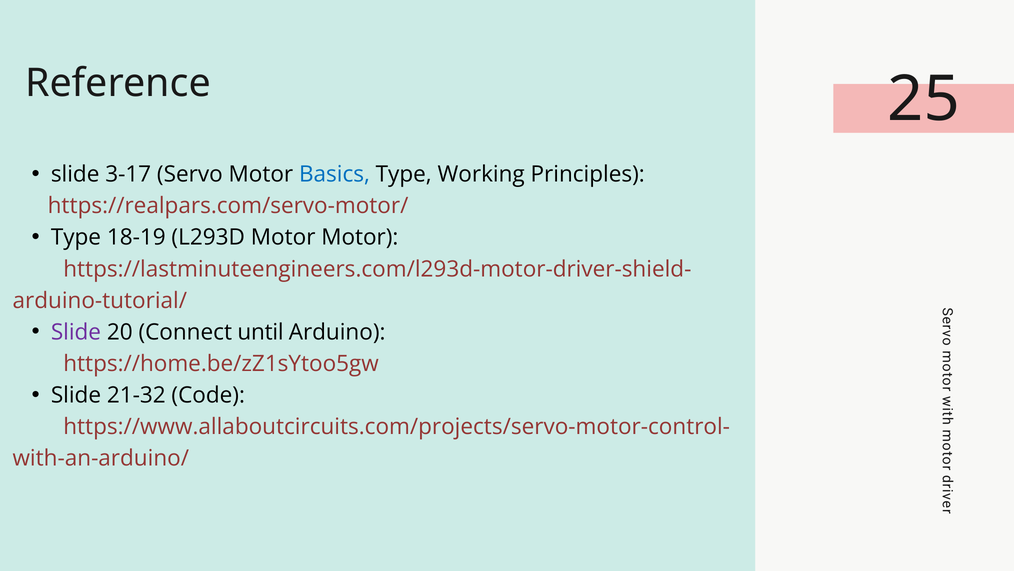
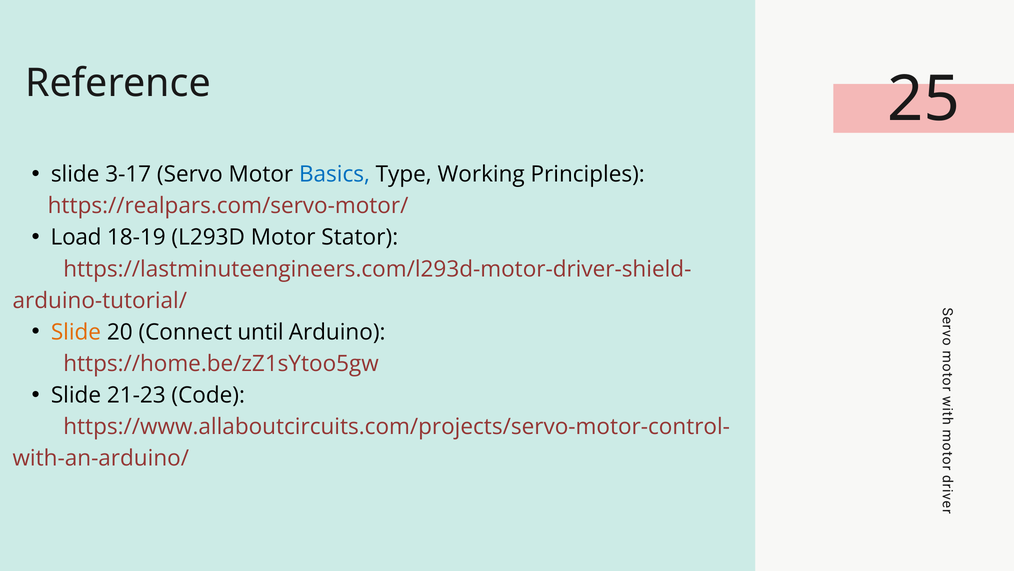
Type: Type -> Load (76, 237)
Motor Motor: Motor -> Stator (360, 237)
Slide colour: purple -> orange (76, 332)
21-32: 21-32 -> 21-23 (136, 395)
